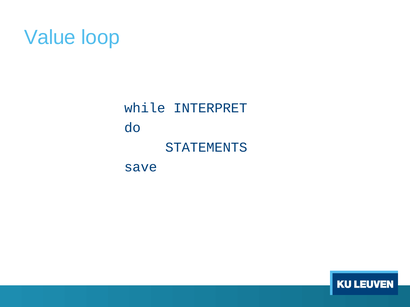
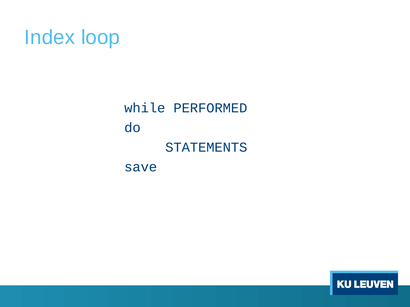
Value: Value -> Index (50, 38)
INTERPRET: INTERPRET -> PERFORMED (210, 108)
